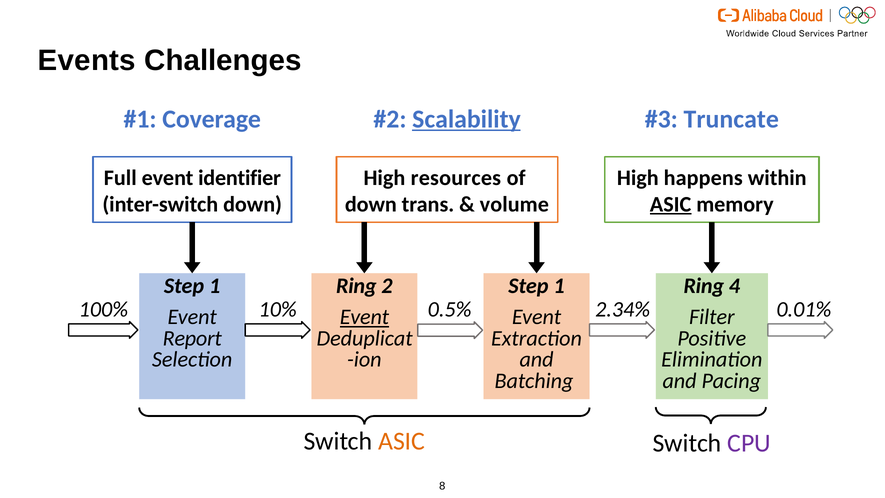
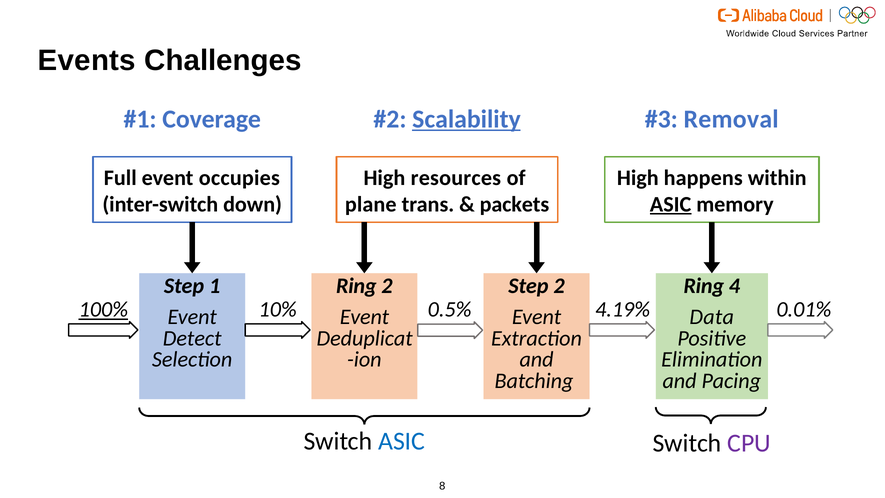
Truncate: Truncate -> Removal (731, 119)
identifier: identifier -> occupies (239, 178)
down: down -> plane (371, 204)
volume: volume -> packets (514, 204)
1: 1 -> 2 (559, 286)
100% underline: none -> present (103, 310)
2.34%: 2.34% -> 4.19% (623, 310)
Event underline: present -> none (364, 317)
Filter: Filter -> Data (712, 317)
Report: Report -> Detect (192, 338)
ASIC colour: orange -> blue (402, 441)
